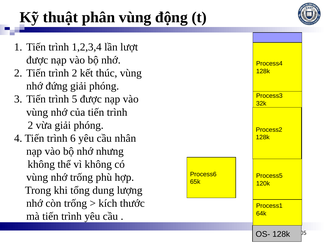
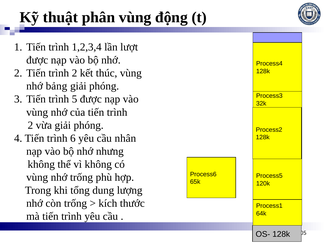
đứng: đứng -> bảng (56, 86)
